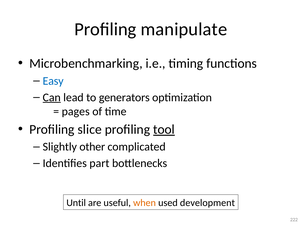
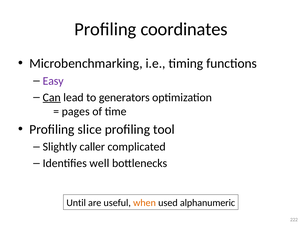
manipulate: manipulate -> coordinates (184, 29)
Easy colour: blue -> purple (53, 81)
tool underline: present -> none (164, 129)
other: other -> caller (92, 147)
part: part -> well (99, 163)
development: development -> alphanumeric (208, 202)
